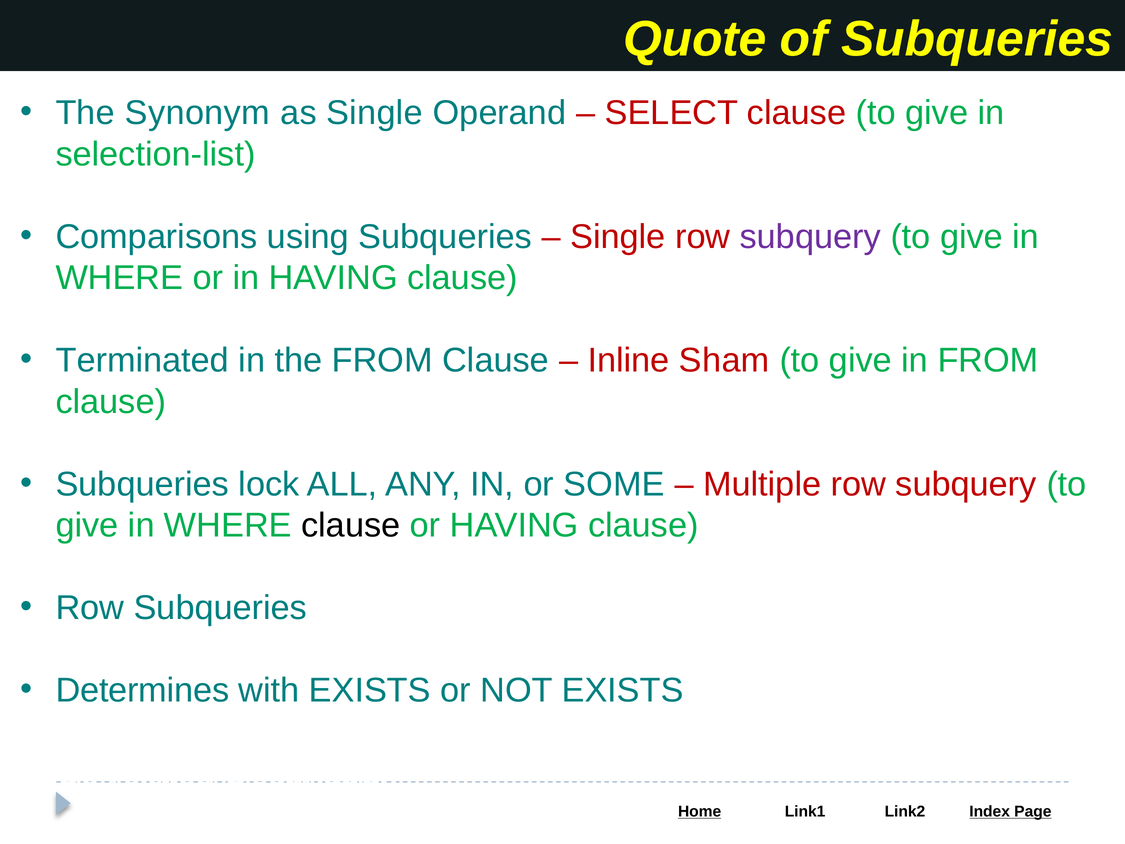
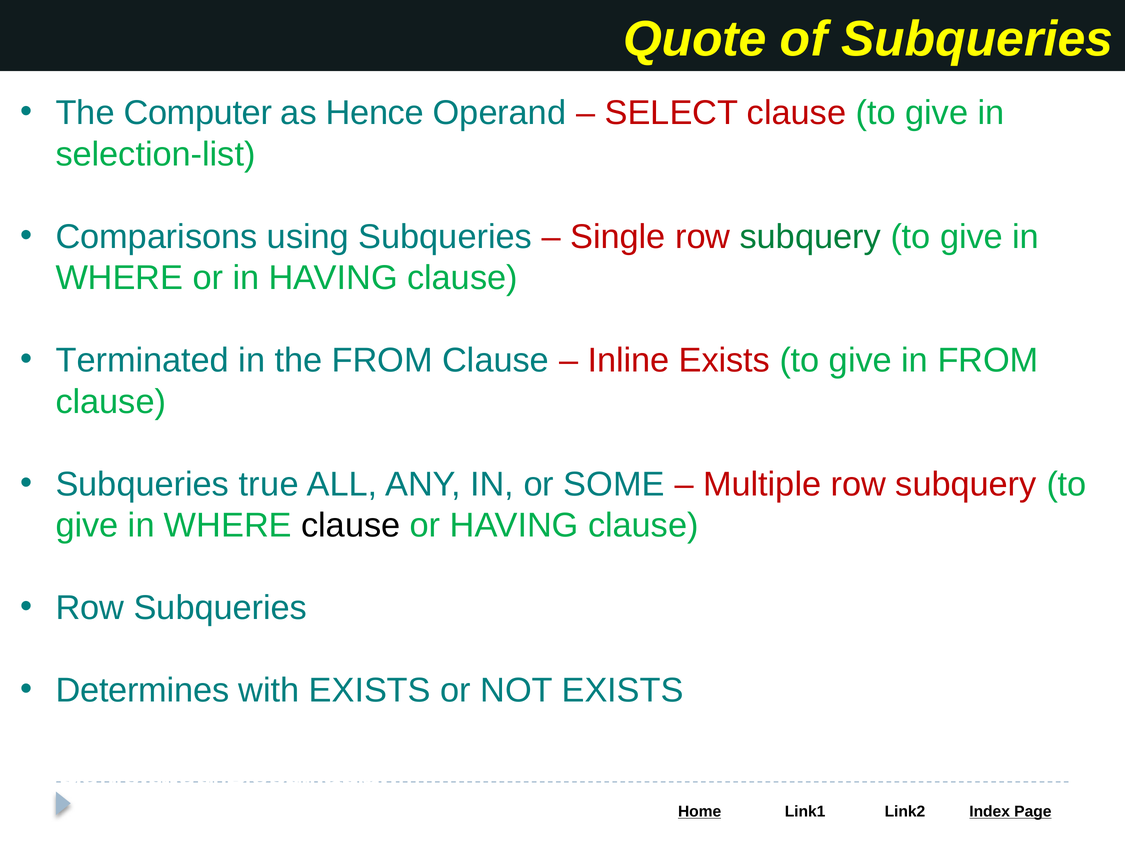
Synonym: Synonym -> Computer (198, 113)
as Single: Single -> Hence (375, 113)
subquery colour: purple -> green (810, 237)
Inline Sham: Sham -> Exists (724, 360)
lock: lock -> true (269, 484)
